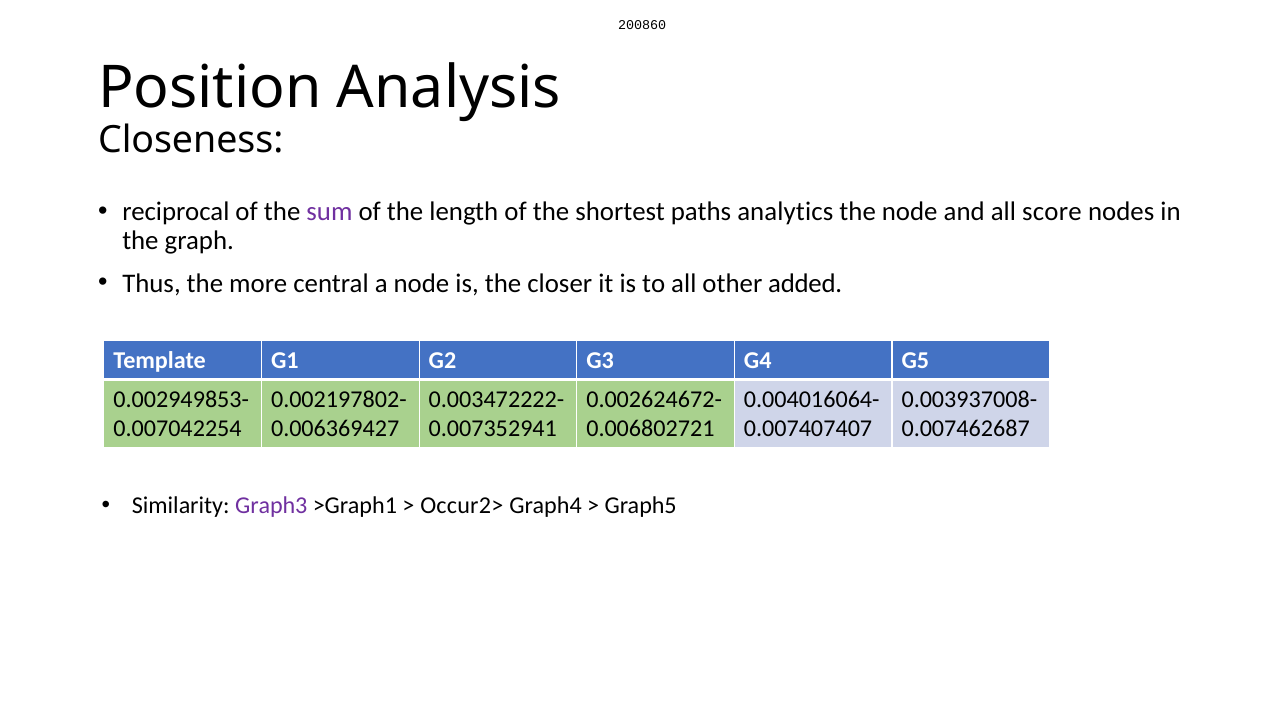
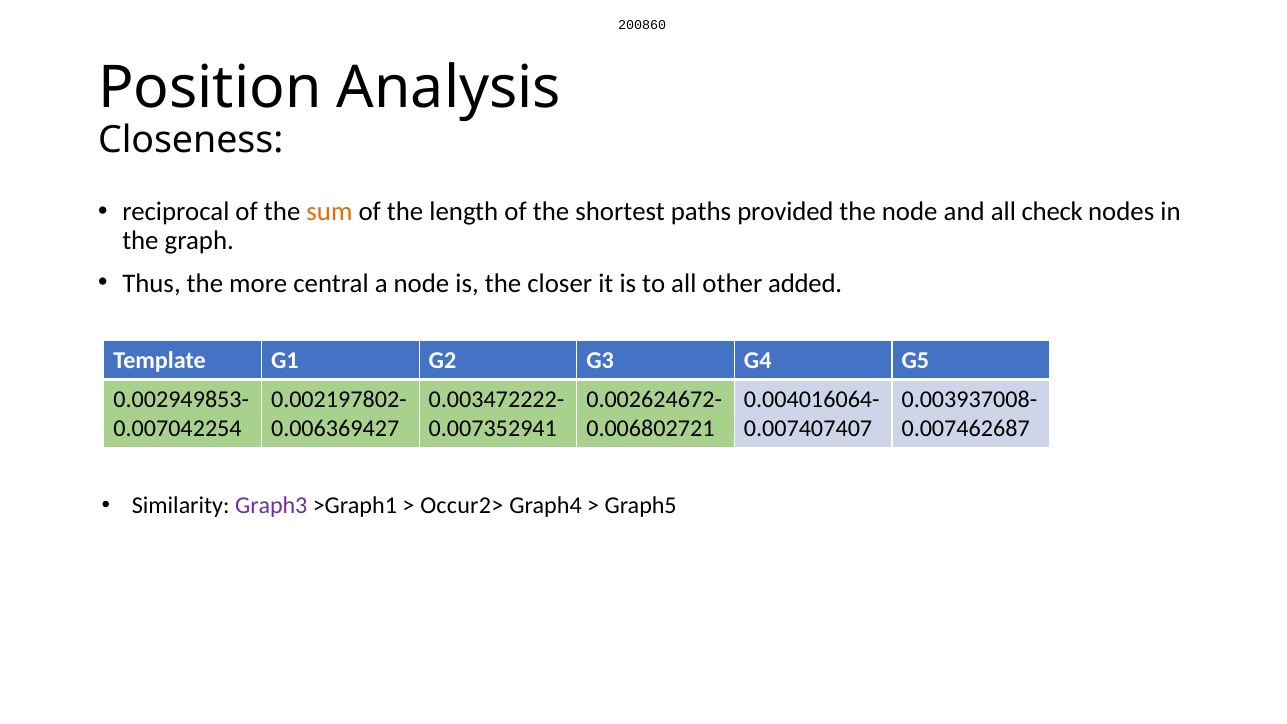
sum colour: purple -> orange (329, 212)
analytics: analytics -> provided (785, 212)
score: score -> check (1052, 212)
